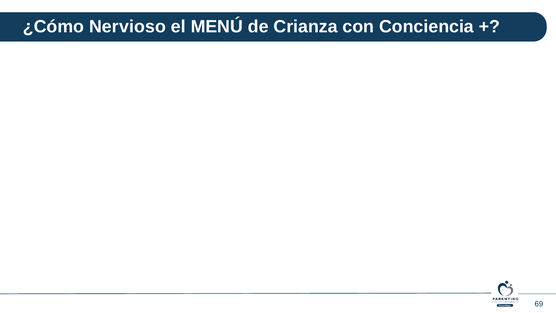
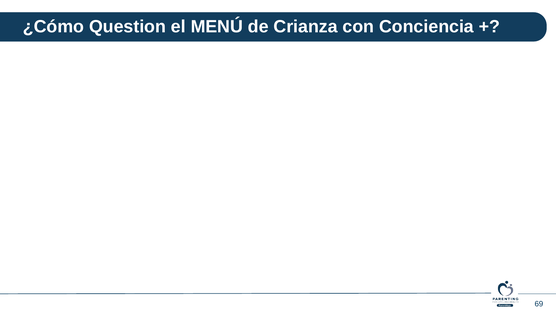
Nervioso: Nervioso -> Question (128, 27)
